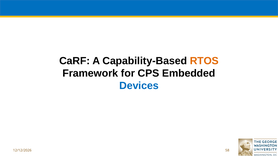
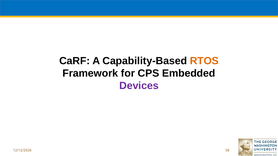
Devices colour: blue -> purple (139, 86)
